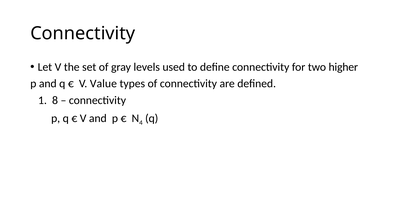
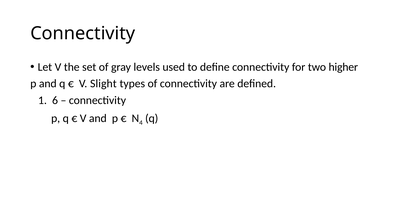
Value: Value -> Slight (103, 84)
8: 8 -> 6 (55, 100)
